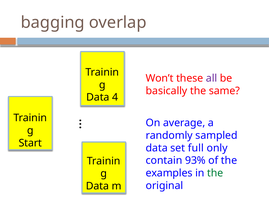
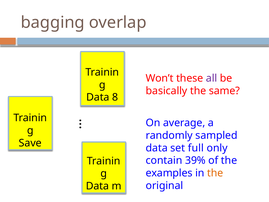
4: 4 -> 8 (115, 97)
Start: Start -> Save (30, 143)
93%: 93% -> 39% (195, 160)
the colour: green -> orange (215, 173)
